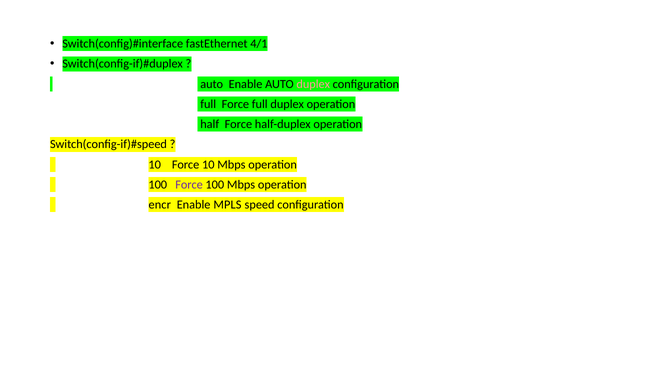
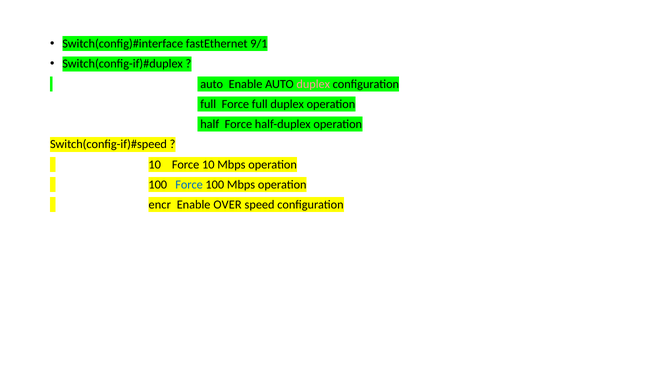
4/1: 4/1 -> 9/1 (259, 44)
Force colour: purple -> blue (189, 185)
MPLS: MPLS -> OVER (227, 205)
